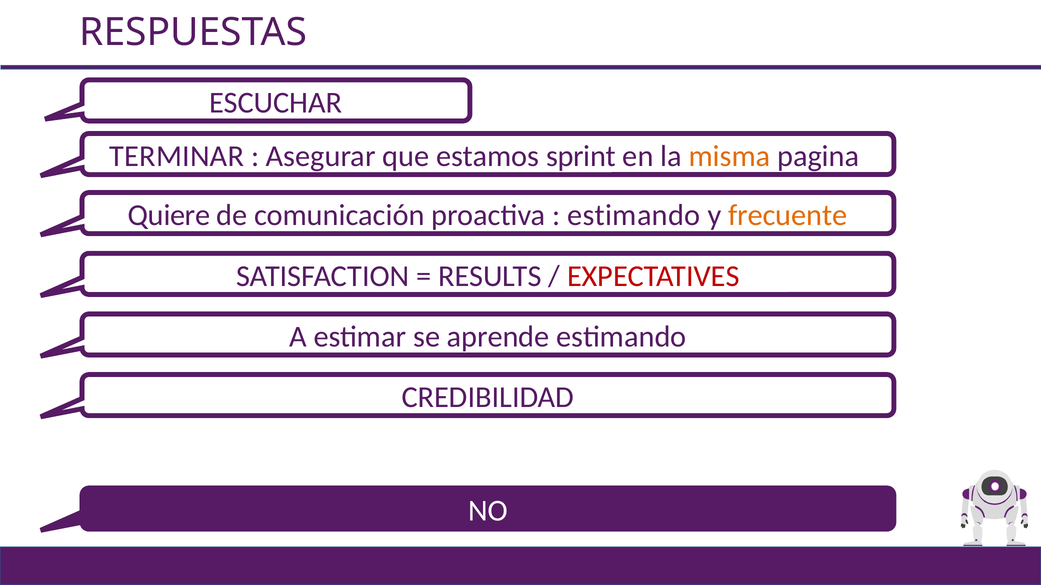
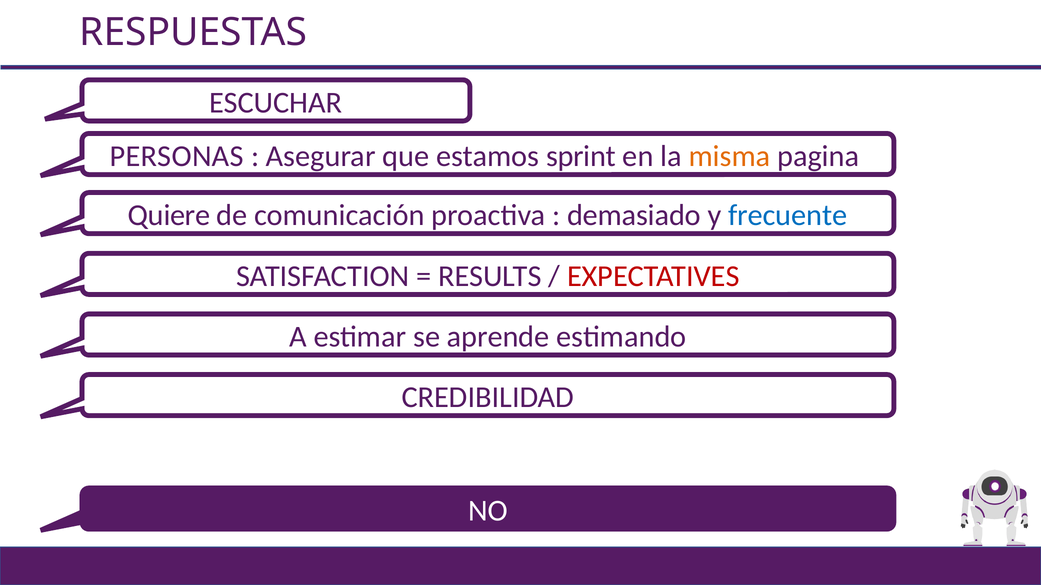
TERMINAR: TERMINAR -> PERSONAS (177, 156)
estimando: estimando -> demasiado (634, 215)
frecuente colour: orange -> blue (788, 215)
